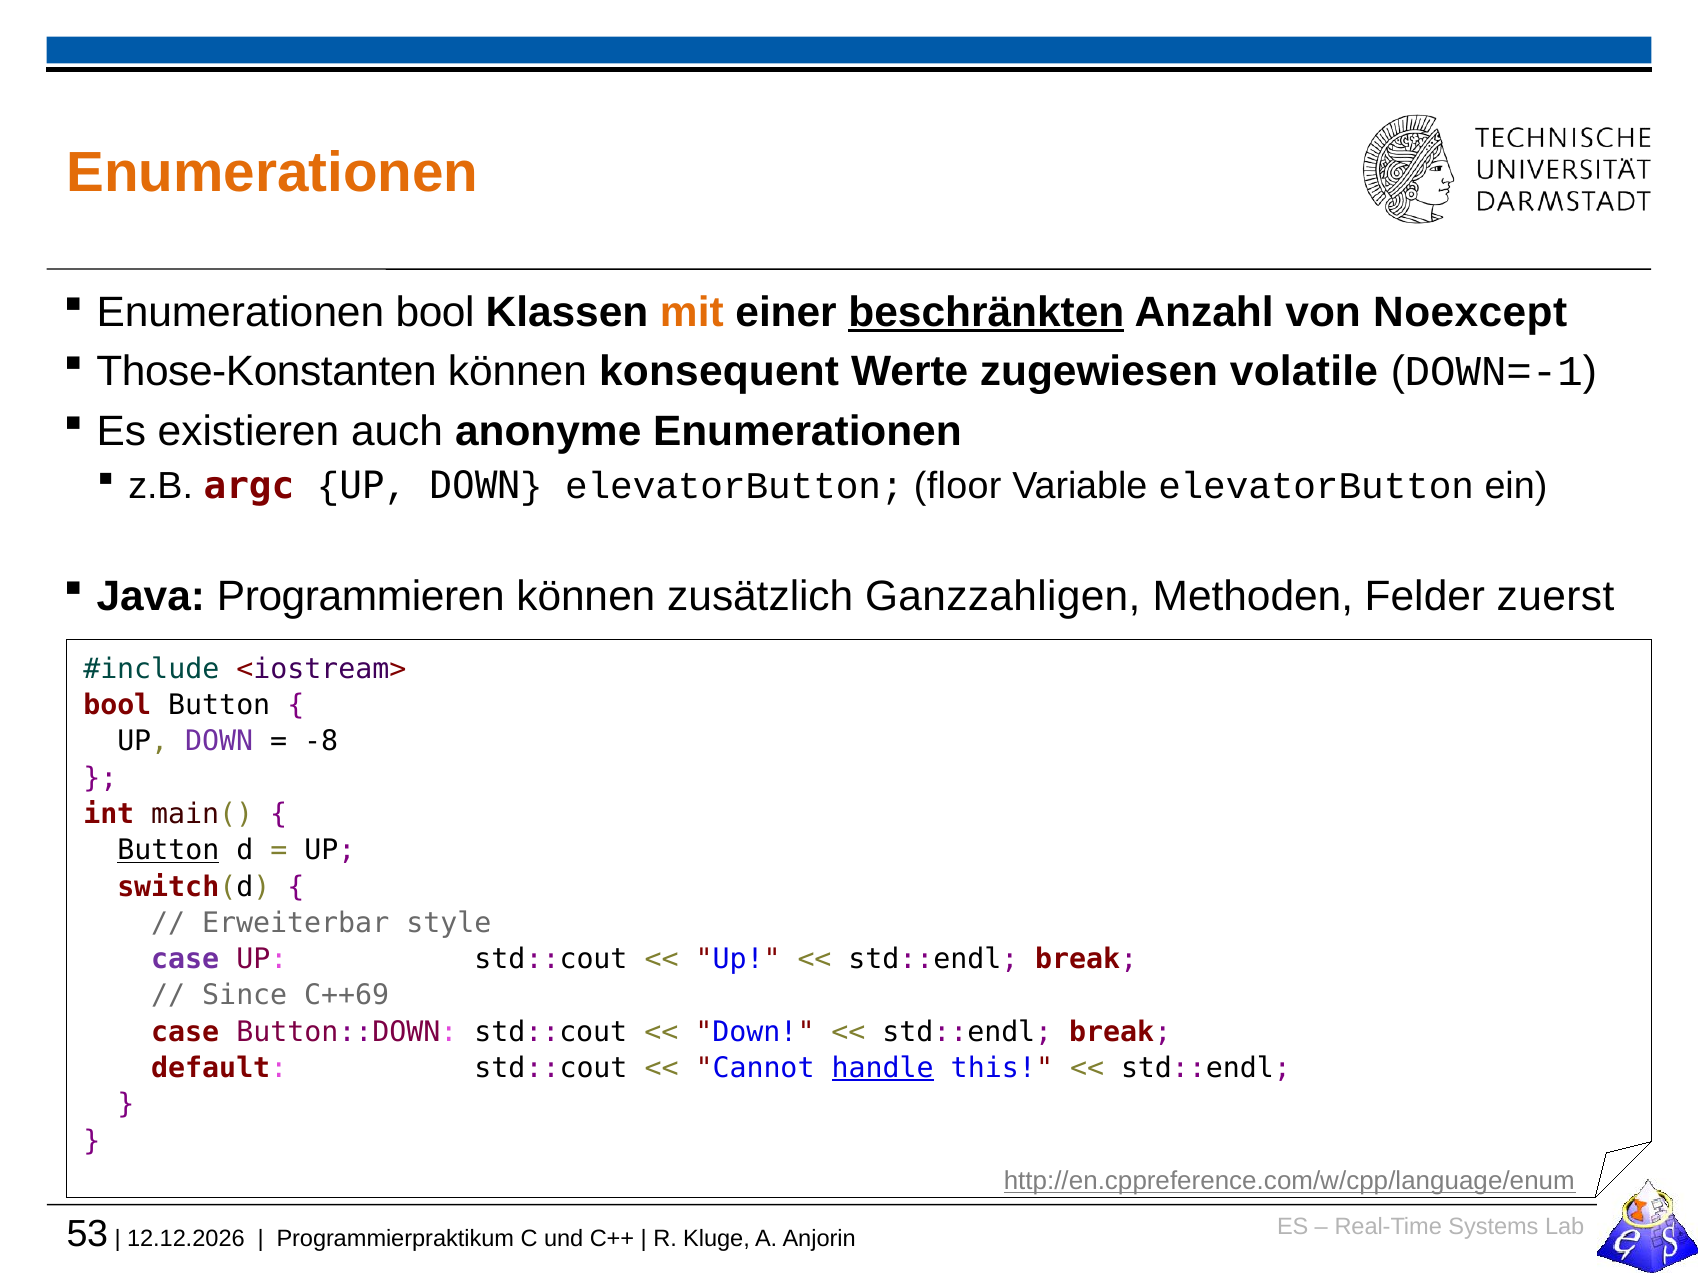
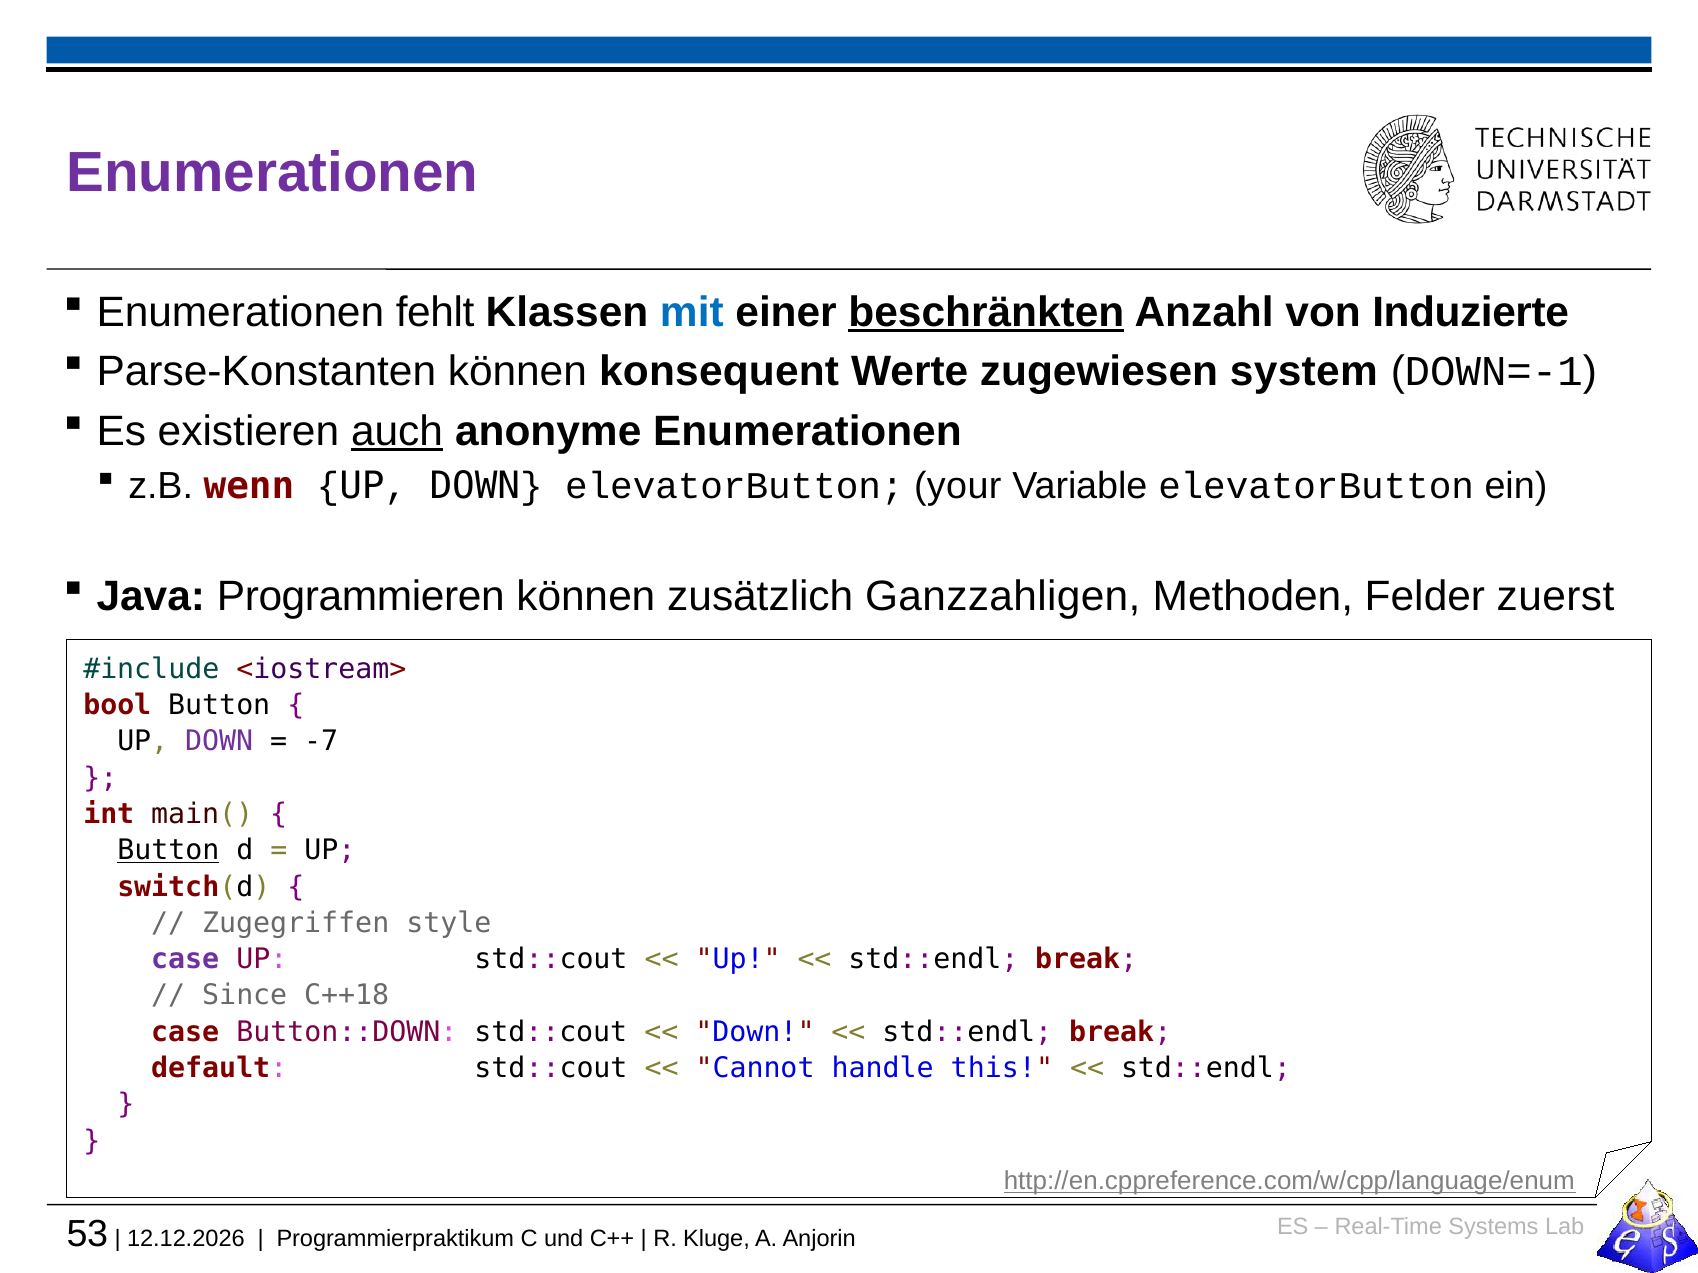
Enumerationen colour: orange -> purple (272, 173)
Enumerationen bool: bool -> fehlt (435, 313)
mit colour: orange -> blue (692, 313)
Noexcept: Noexcept -> Induzierte (1471, 313)
Those-Konstanten: Those-Konstanten -> Parse-Konstanten (266, 372)
volatile: volatile -> system (1304, 372)
auch underline: none -> present (397, 431)
argc: argc -> wenn (249, 487)
floor: floor -> your (958, 487)
-8: -8 -> -7 (321, 742)
Erweiterbar: Erweiterbar -> Zugegriffen (296, 923)
C++69: C++69 -> C++18 (347, 996)
handle underline: present -> none (883, 1069)
